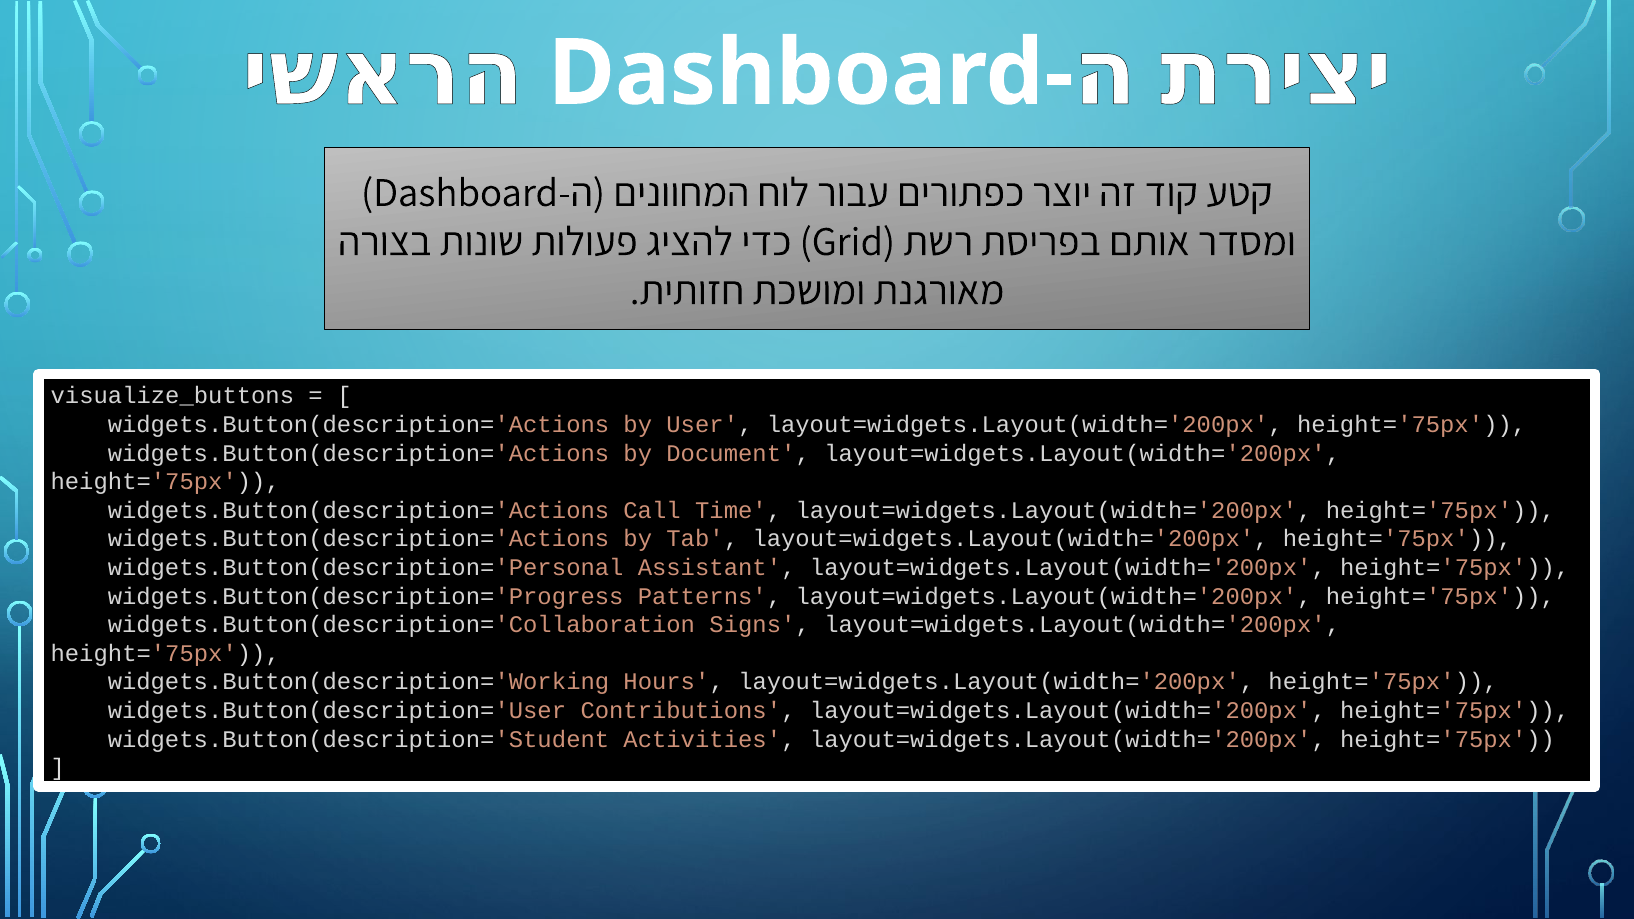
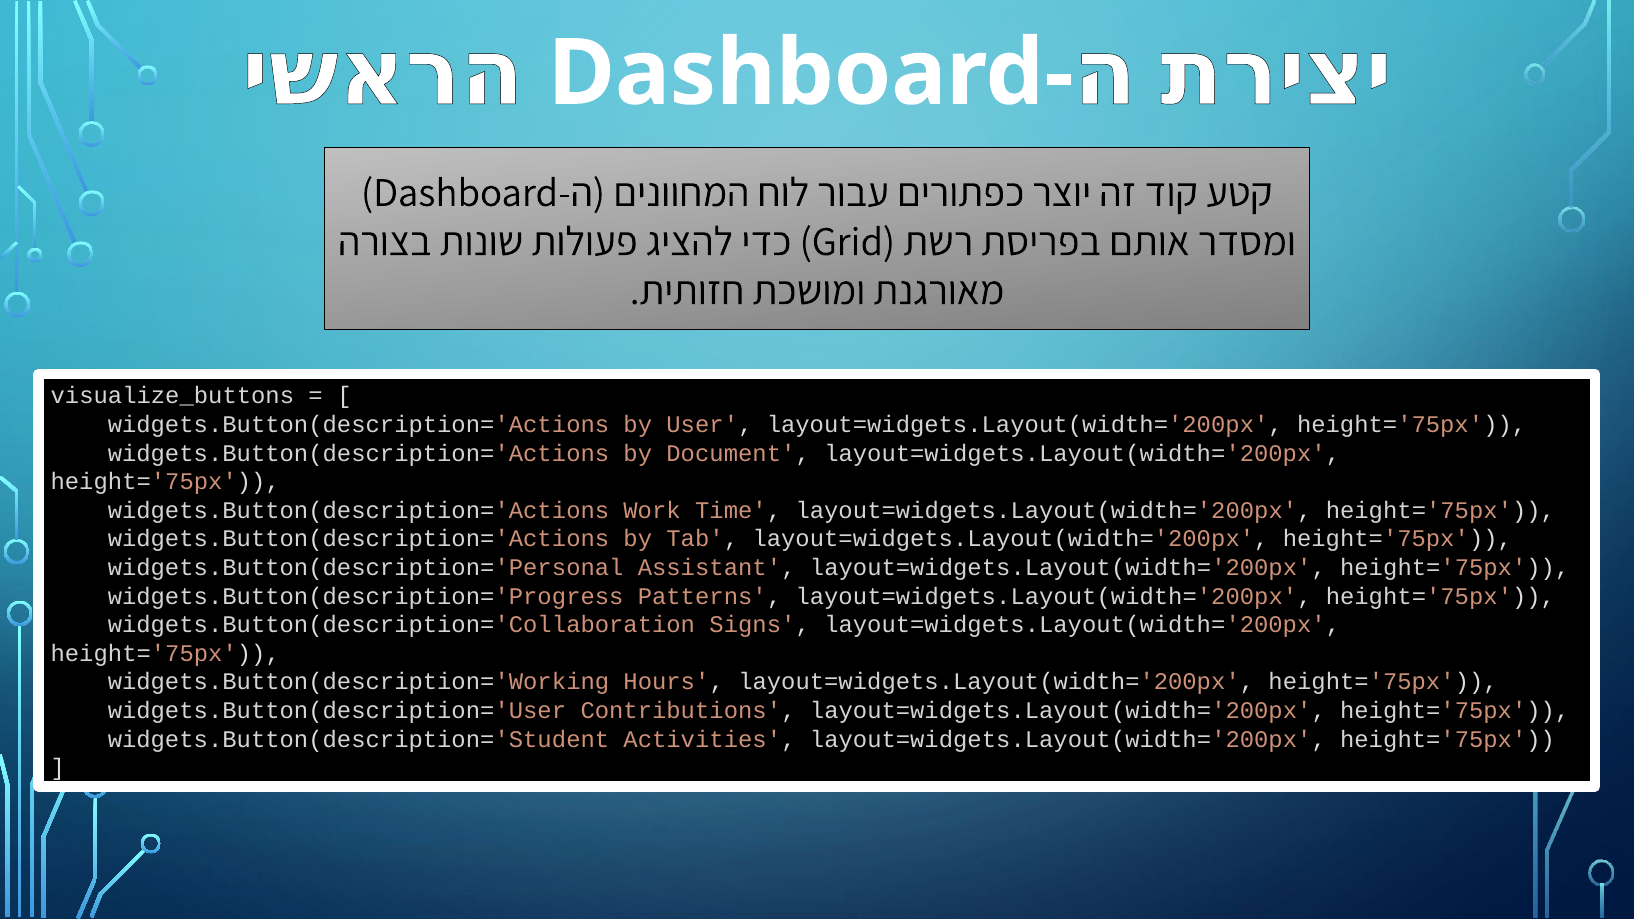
Call: Call -> Work (652, 511)
